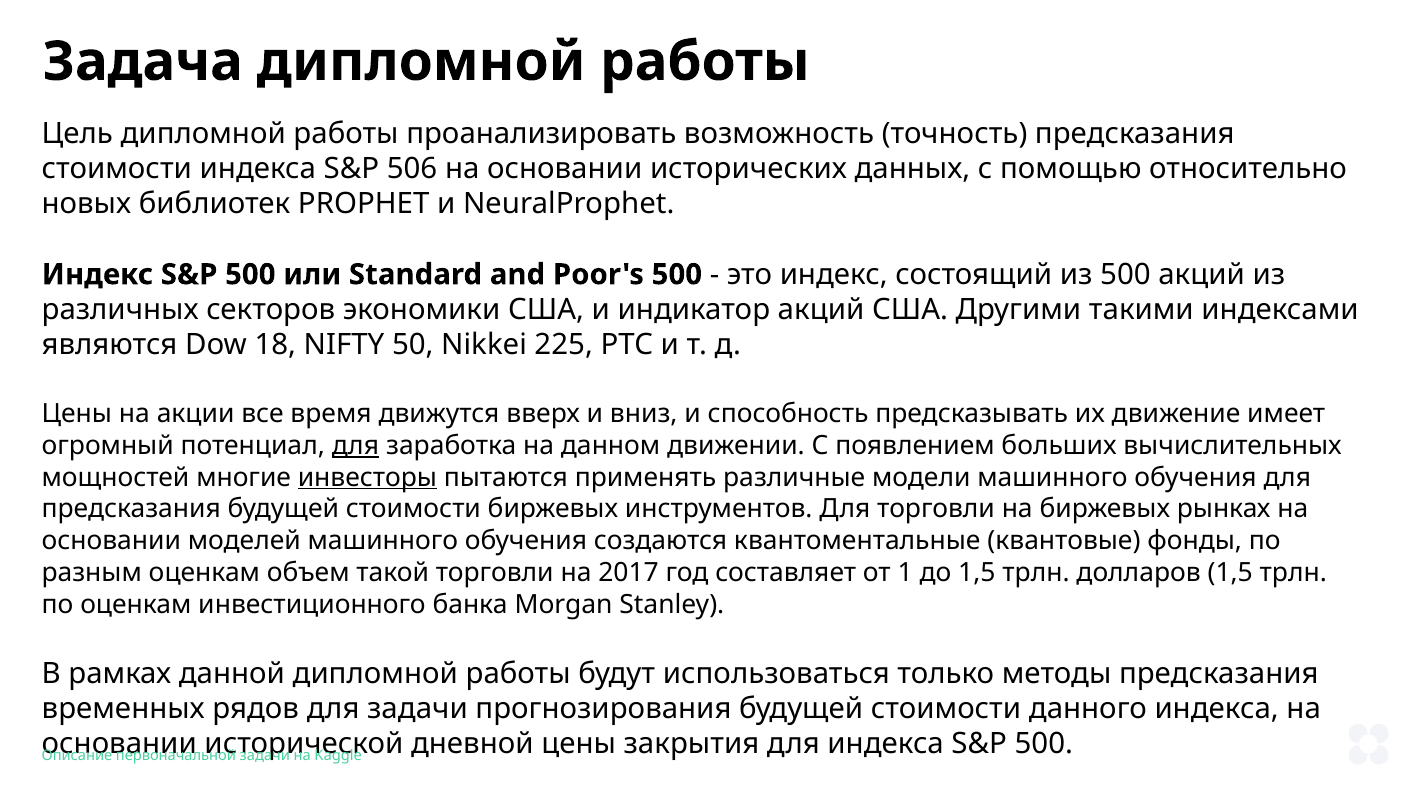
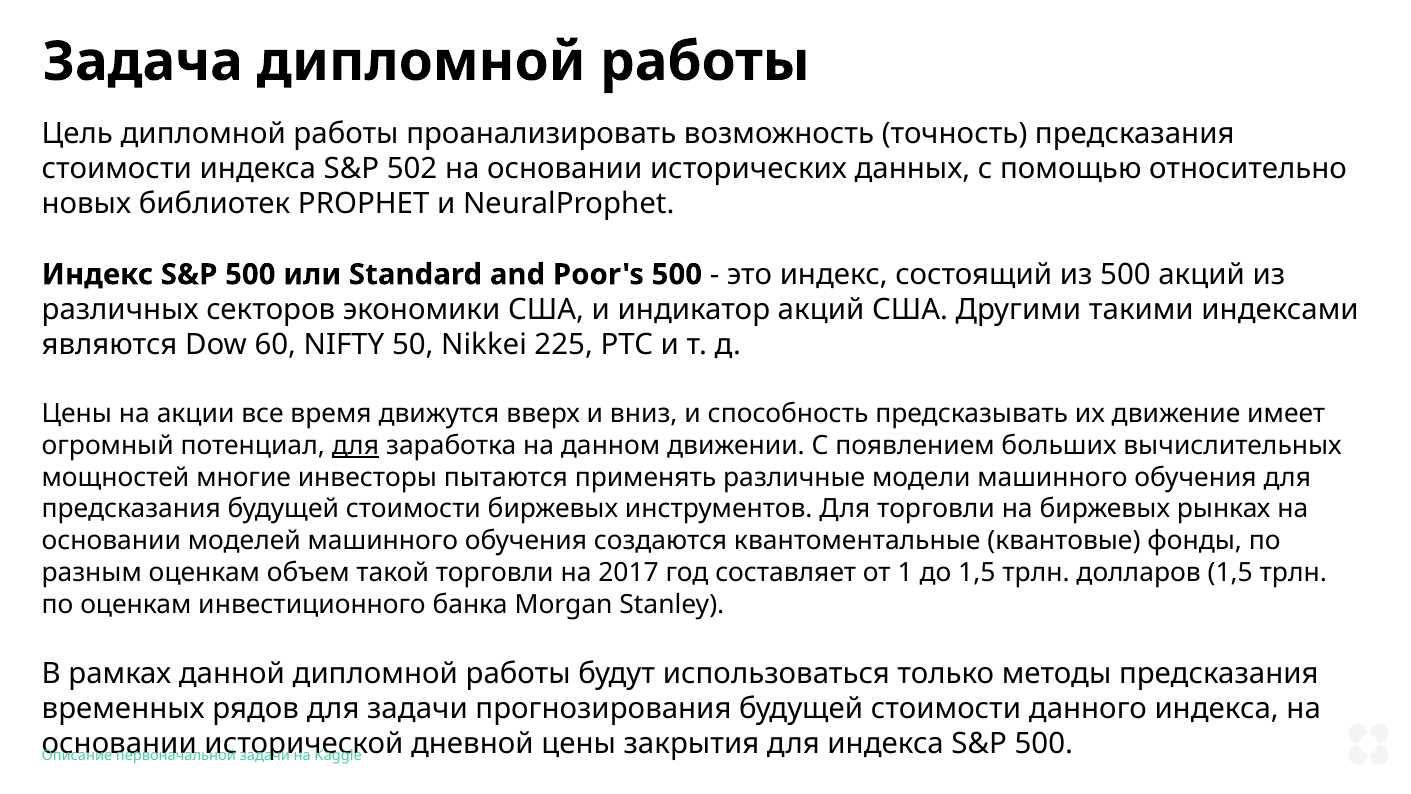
506: 506 -> 502 (412, 169)
18: 18 -> 60 (275, 345)
инвесторы underline: present -> none (367, 477)
